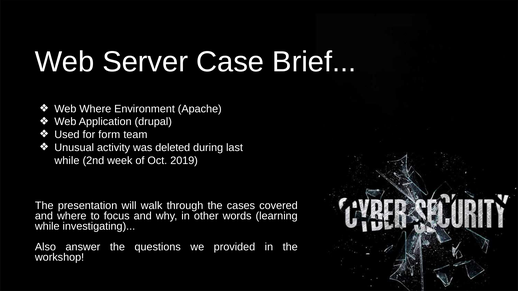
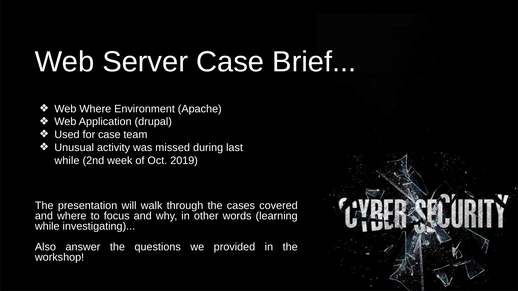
for form: form -> case (109, 135)
deleted: deleted -> missed (173, 148)
